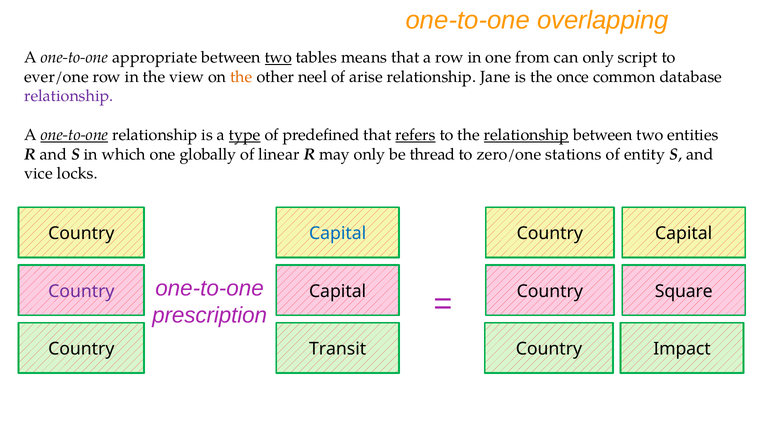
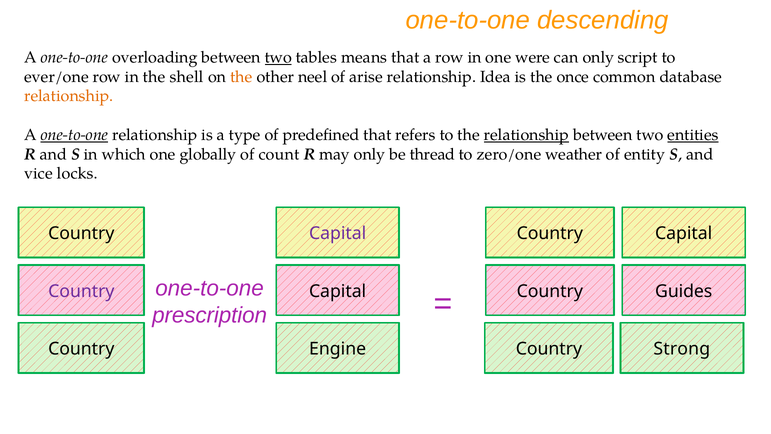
overlapping: overlapping -> descending (603, 20)
appropriate: appropriate -> overloading (155, 57)
from: from -> were (533, 57)
view: view -> shell (187, 77)
Jane: Jane -> Idea (495, 77)
relationship colour: purple -> orange (69, 96)
type underline: present -> none (245, 135)
refers underline: present -> none (416, 135)
entities underline: none -> present (693, 135)
linear: linear -> count (279, 154)
stations: stations -> weather (574, 154)
Capital colour: blue -> purple (338, 233)
Square: Square -> Guides (684, 291)
Transit: Transit -> Engine (338, 349)
Impact: Impact -> Strong (682, 349)
